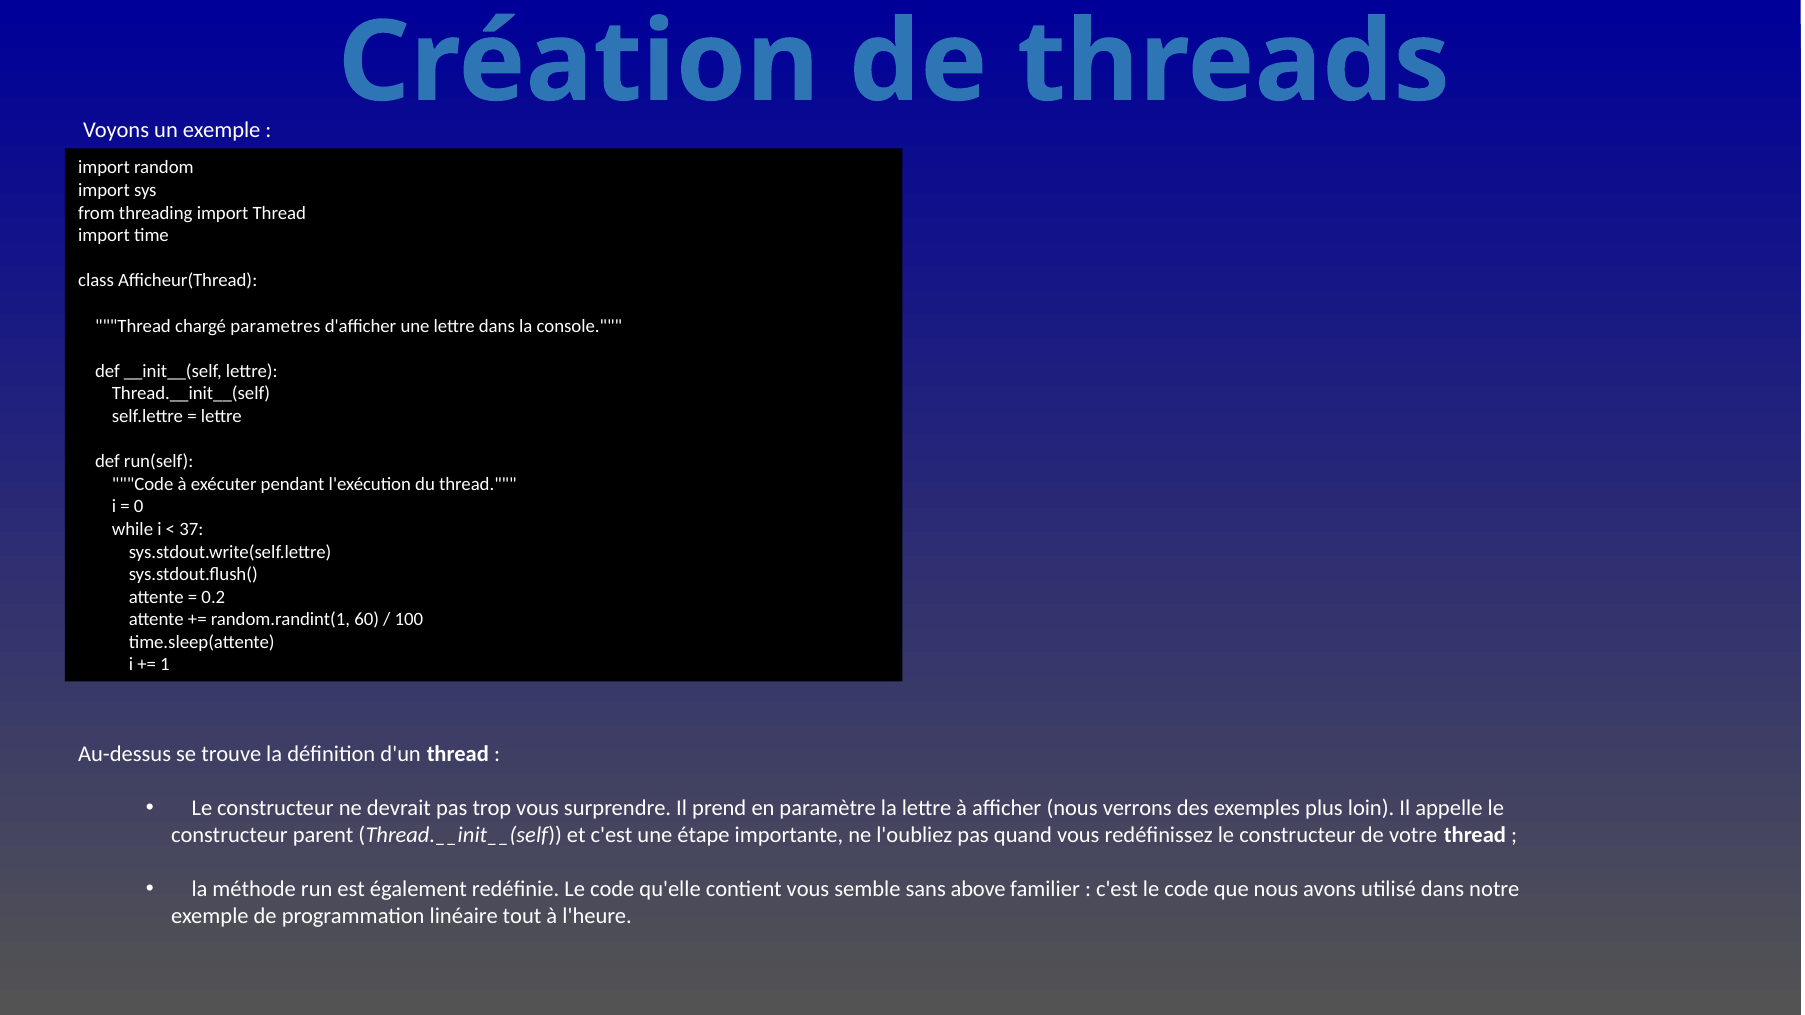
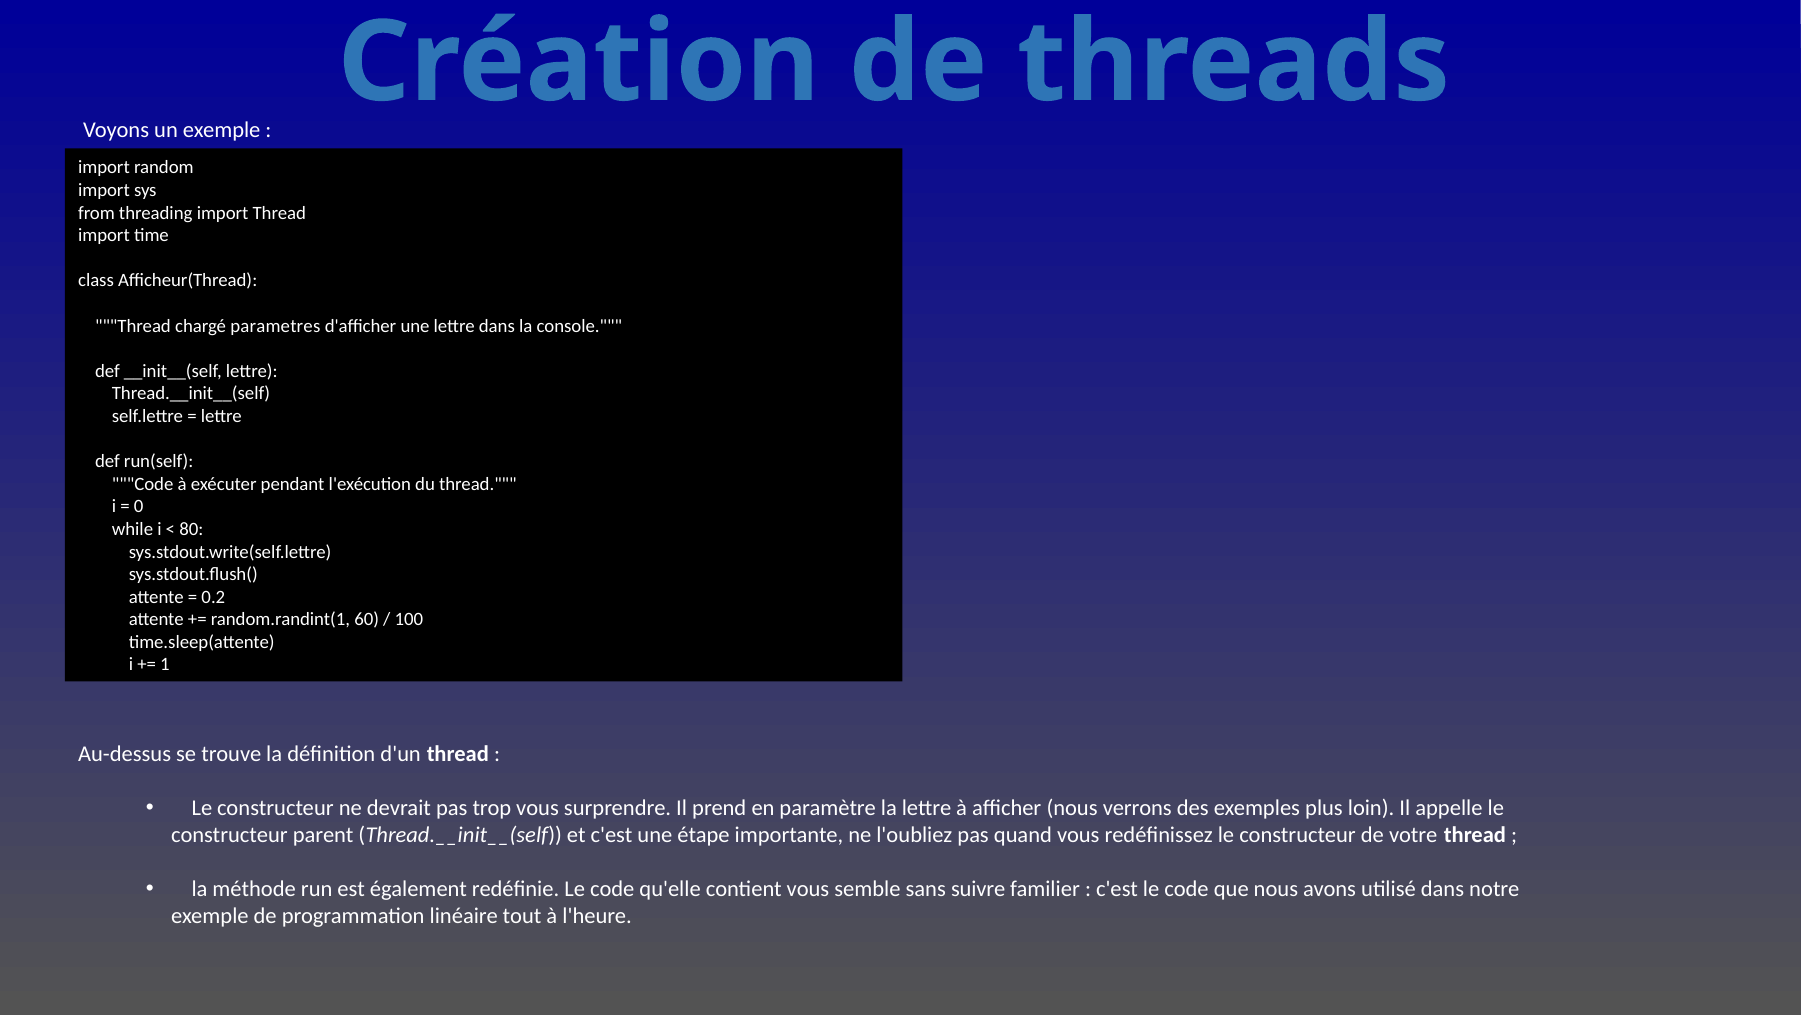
37: 37 -> 80 (191, 529)
above: above -> suivre (978, 890)
